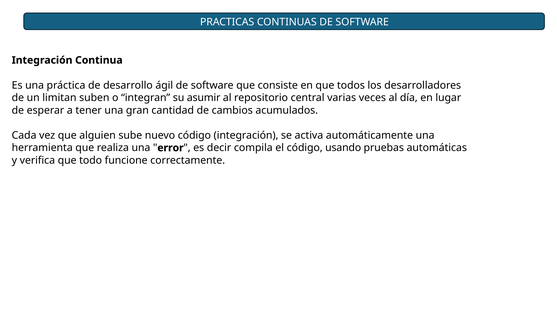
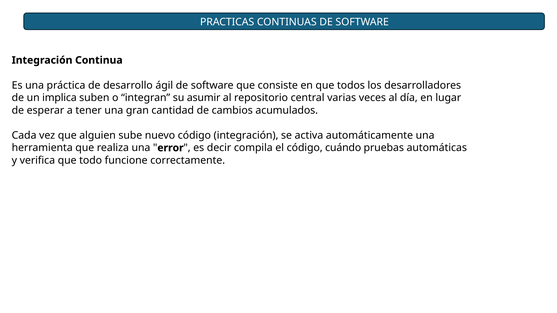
limitan: limitan -> implica (59, 98)
usando: usando -> cuándo (343, 148)
